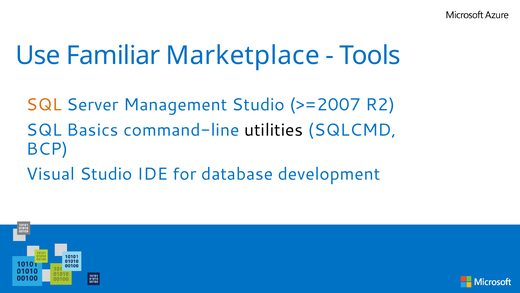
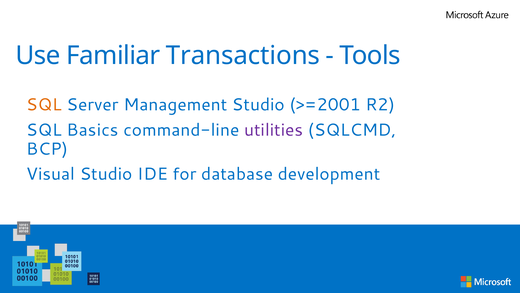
Marketplace: Marketplace -> Transactions (243, 55)
>=2007: >=2007 -> >=2001 (325, 105)
utilities colour: black -> purple (274, 130)
